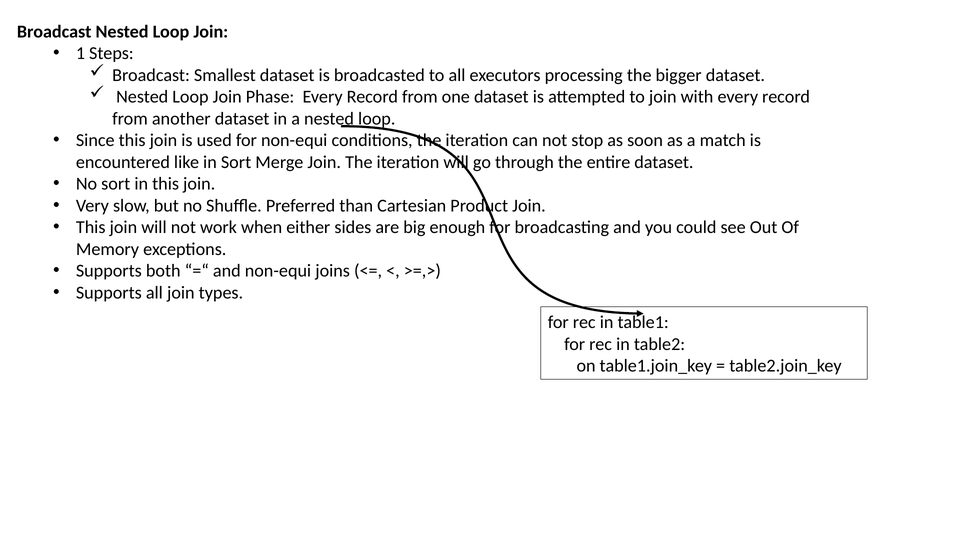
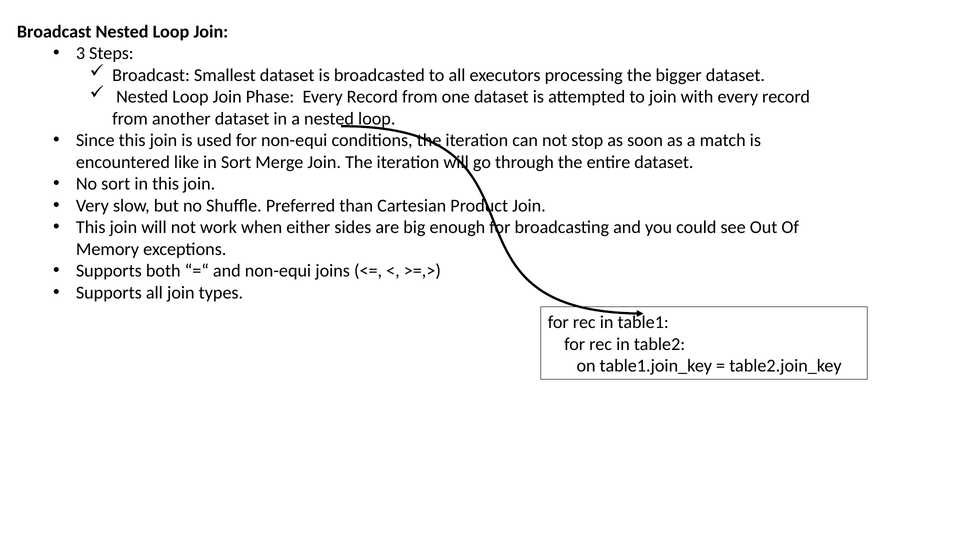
1: 1 -> 3 (81, 53)
